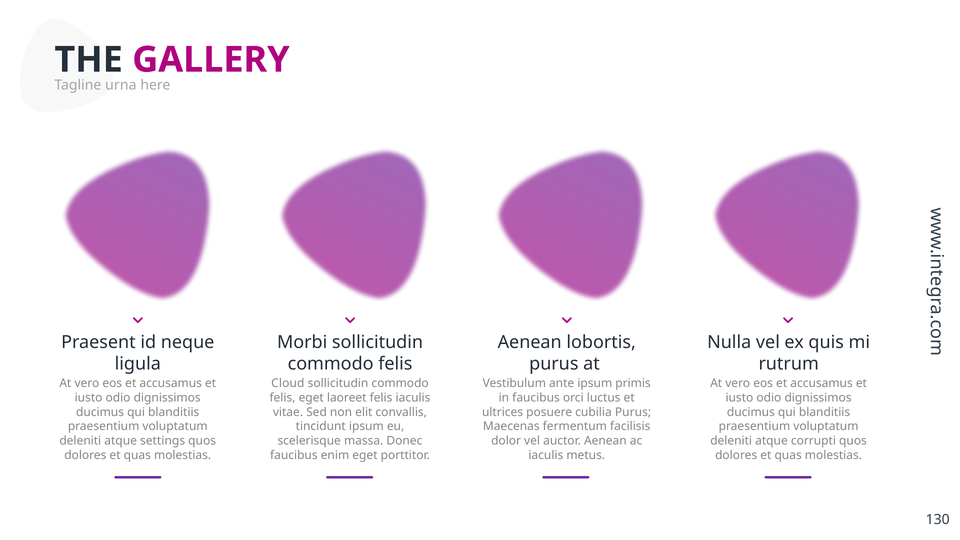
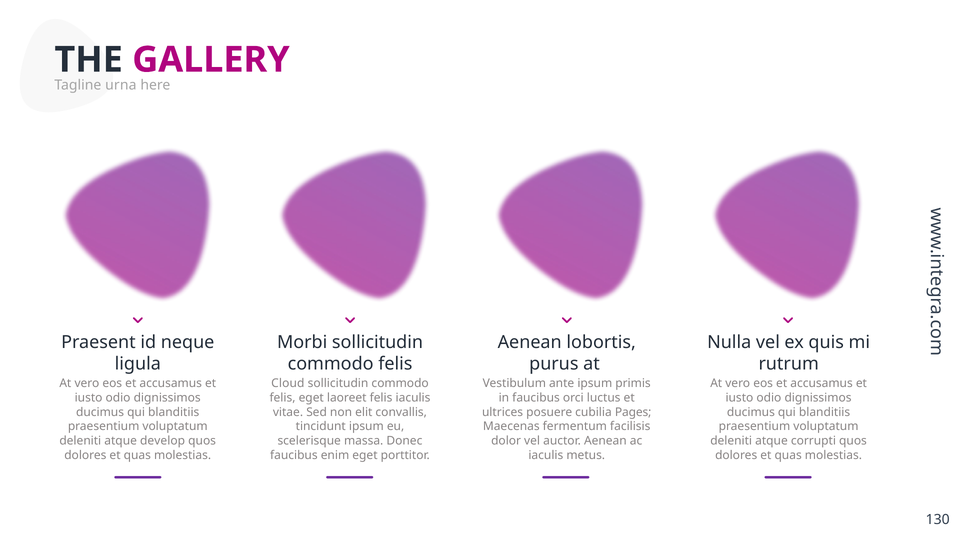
cubilia Purus: Purus -> Pages (633, 412)
settings: settings -> develop (163, 441)
